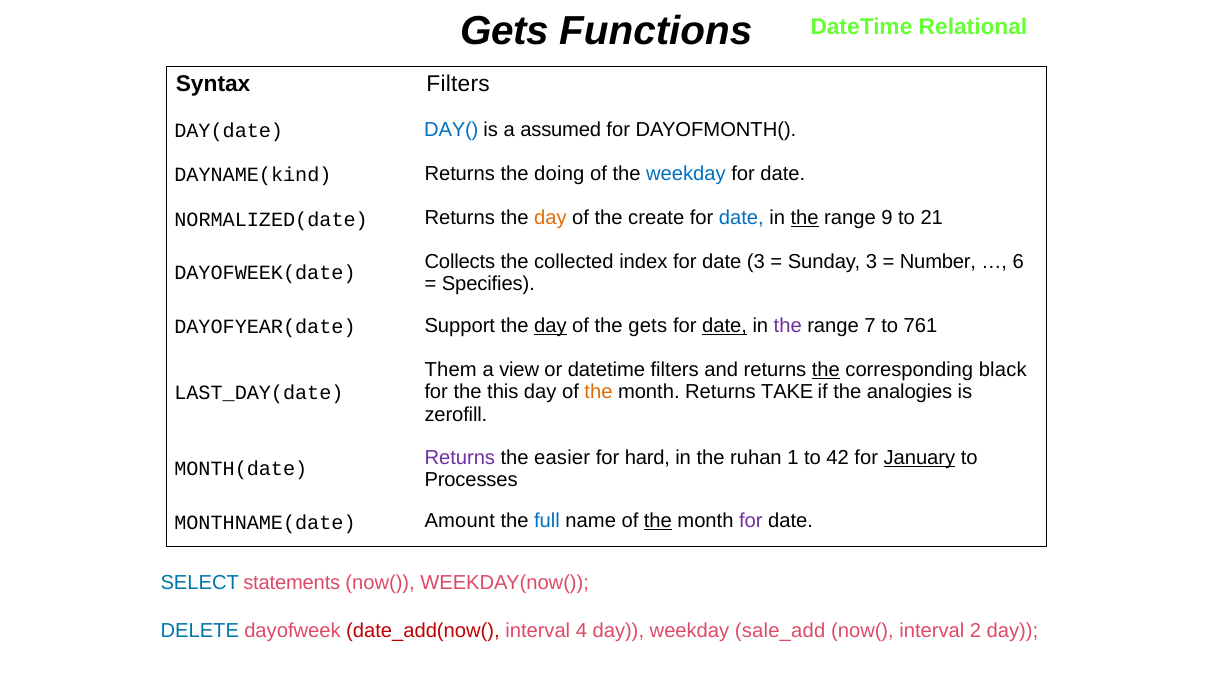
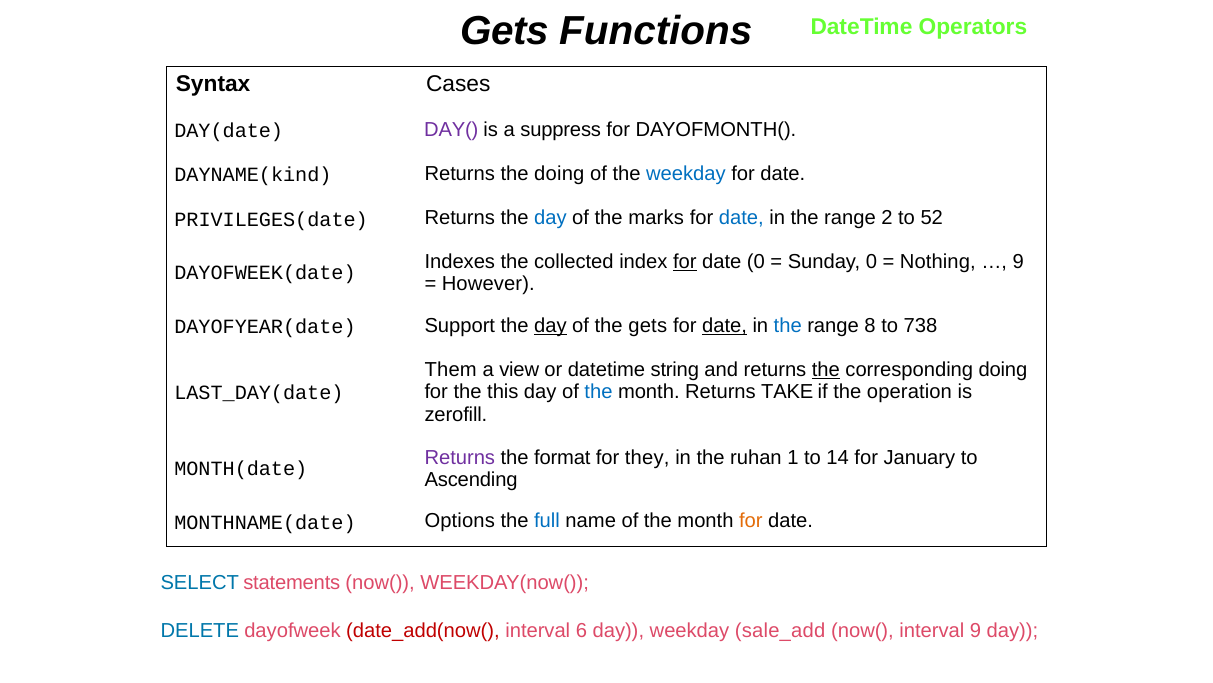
Relational: Relational -> Operators (973, 27)
Syntax Filters: Filters -> Cases (458, 84)
DAY( colour: blue -> purple (451, 130)
assumed: assumed -> suppress (561, 130)
NORMALIZED(date: NORMALIZED(date -> PRIVILEGES(date (271, 219)
day colour: orange -> blue (550, 218)
create: create -> marks (656, 218)
the underline: present -> none (805, 218)
9: 9 -> 2 (887, 218)
21: 21 -> 52 (932, 218)
Collects: Collects -> Indexes (460, 262)
for underline: none -> present (685, 262)
date 3: 3 -> 0 (756, 262)
Sunday 3: 3 -> 0 (871, 262)
Number: Number -> Nothing (938, 262)
6: 6 -> 9 (1018, 262)
Specifies: Specifies -> However (488, 284)
the colour: purple -> blue (788, 325)
7: 7 -> 8 (870, 325)
761: 761 -> 738 (921, 325)
datetime filters: filters -> string (675, 369)
corresponding black: black -> doing (1003, 369)
the colour: orange -> blue (599, 392)
analogies: analogies -> operation (909, 392)
easier: easier -> format (562, 457)
hard: hard -> they (647, 457)
42: 42 -> 14 (838, 457)
January underline: present -> none (919, 457)
Processes: Processes -> Ascending (471, 480)
Amount: Amount -> Options (460, 521)
the underline: present -> none (658, 521)
for colour: purple -> orange (751, 521)
4: 4 -> 6 (581, 631)
interval 2: 2 -> 9 (976, 631)
